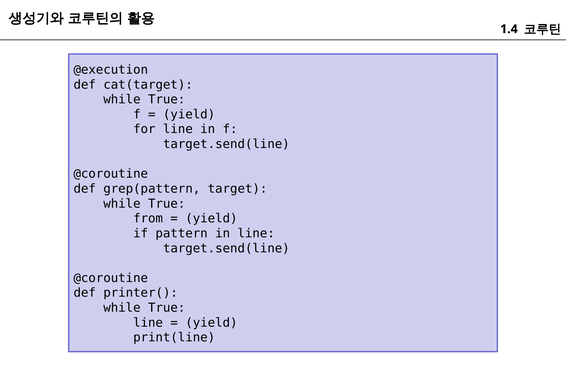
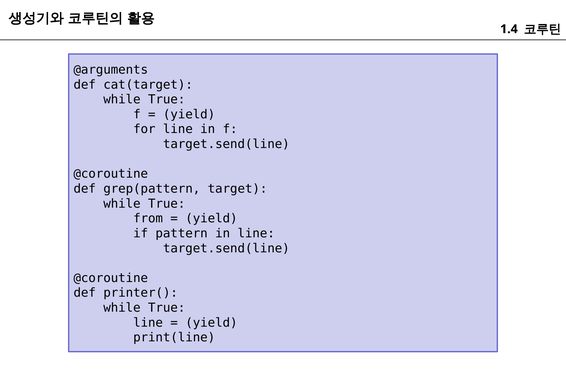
@execution: @execution -> @arguments (111, 70)
